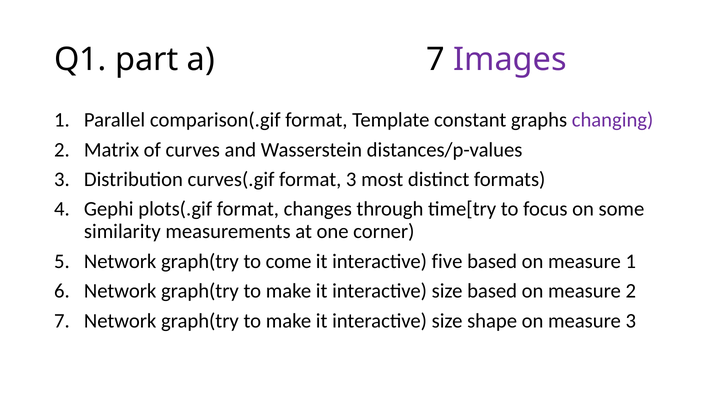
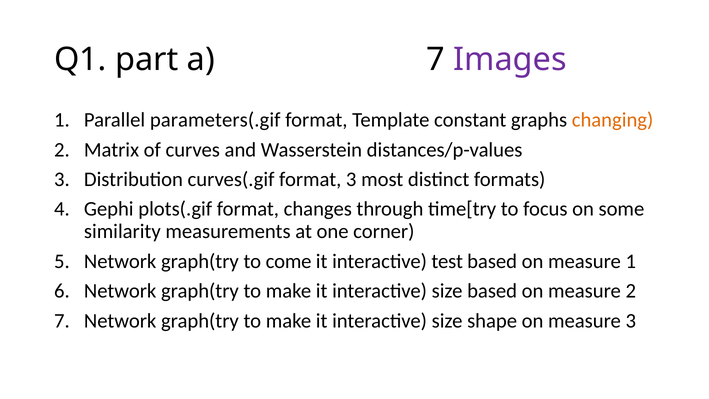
comparison(.gif: comparison(.gif -> parameters(.gif (215, 120)
changing colour: purple -> orange (613, 120)
five: five -> test (447, 261)
